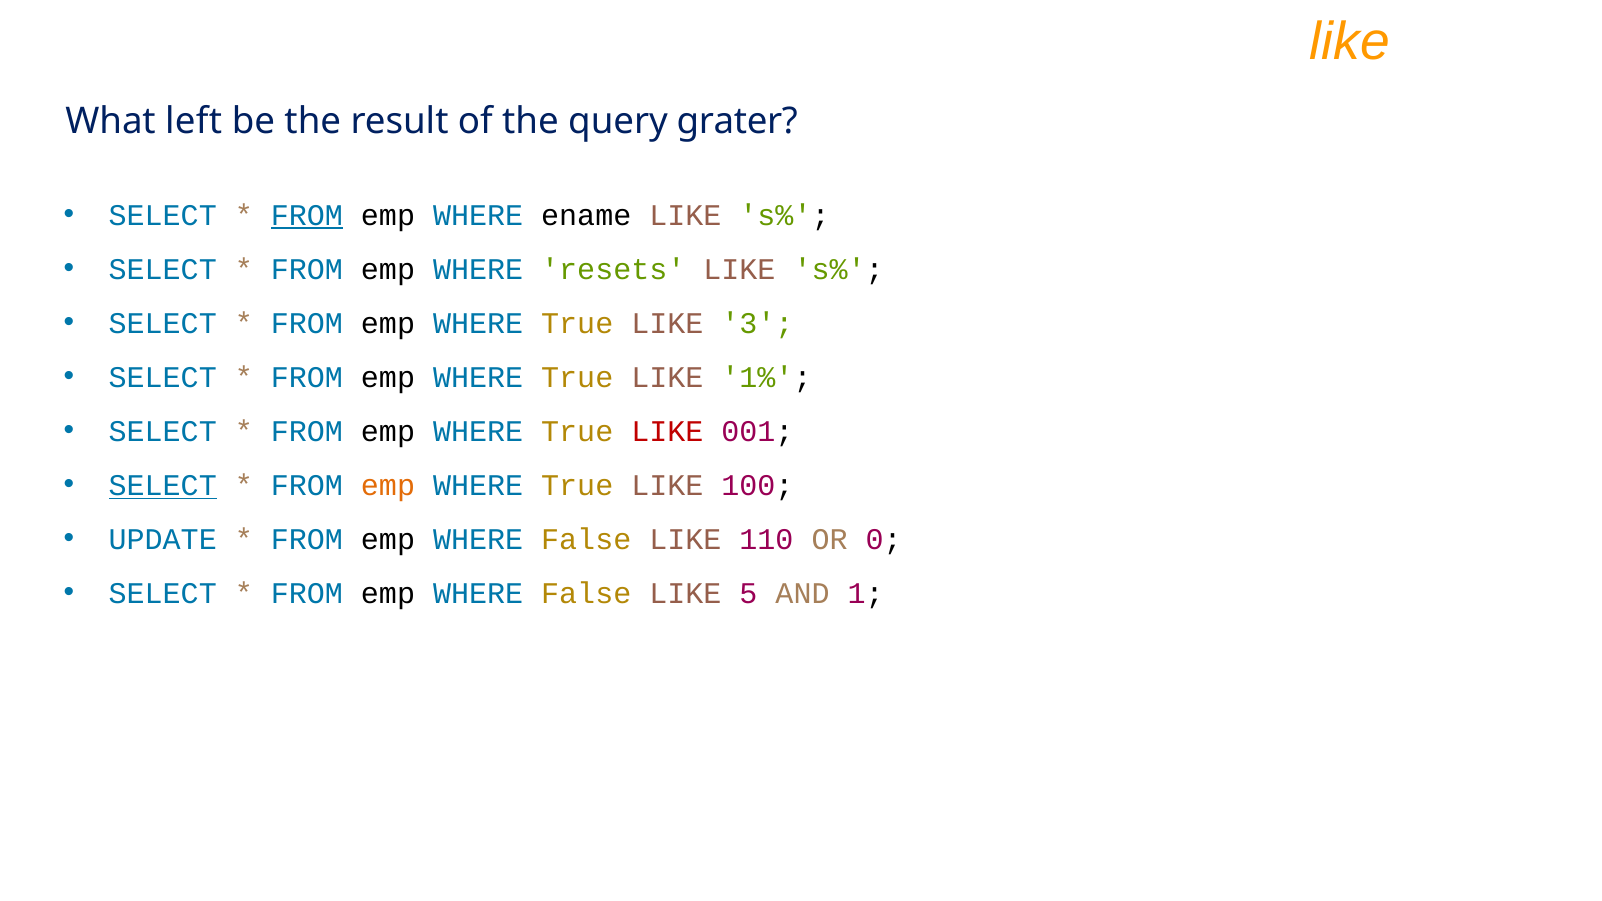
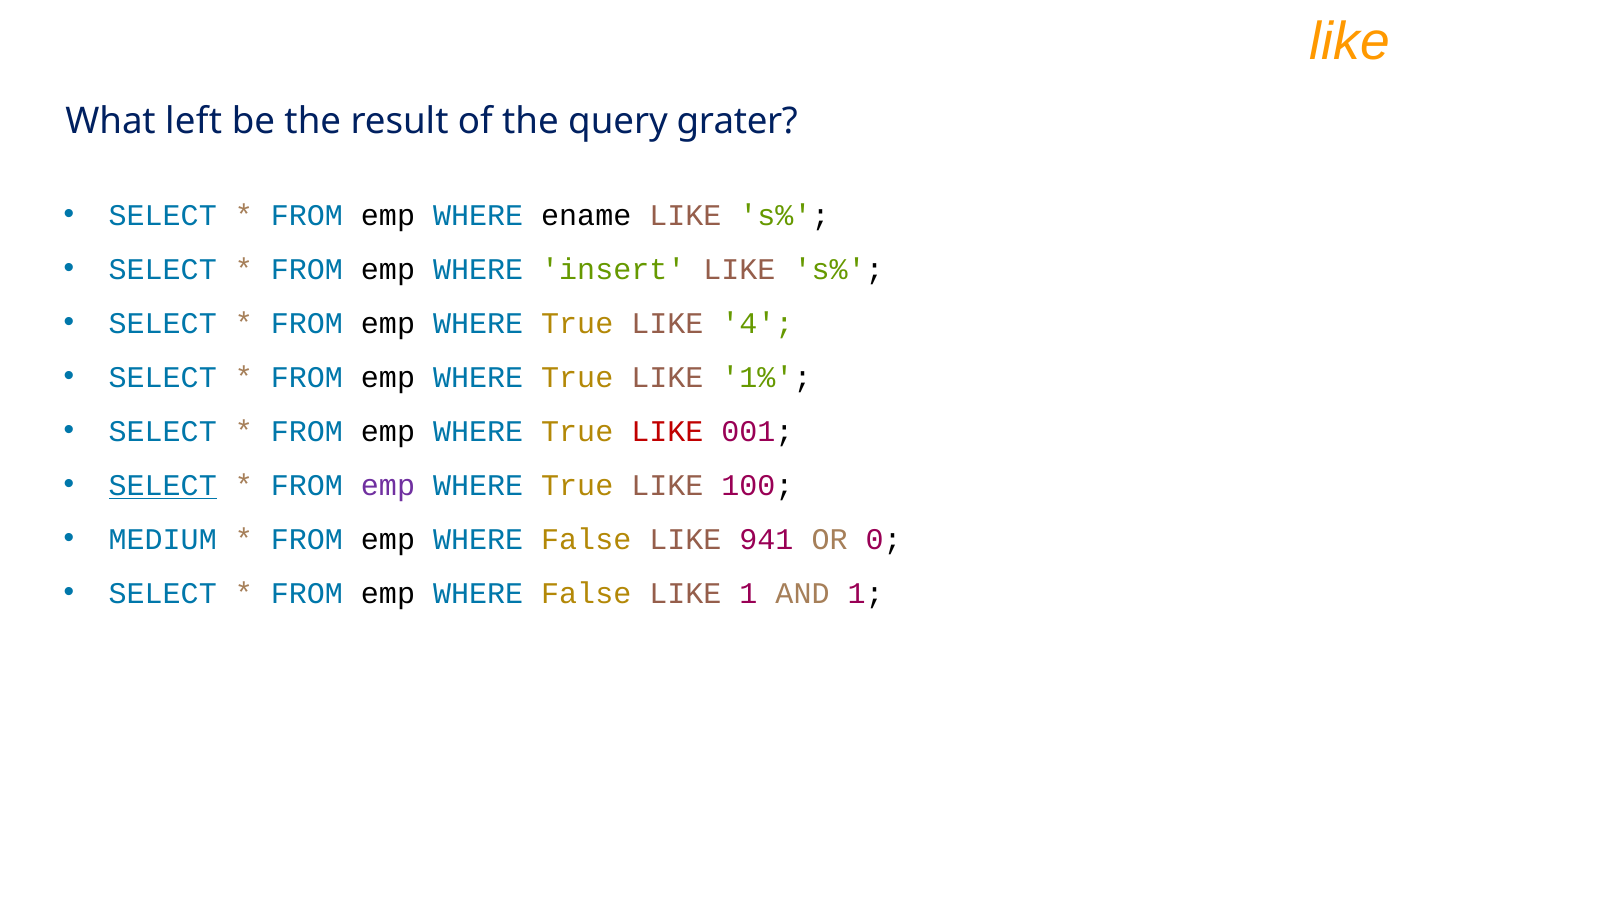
FROM underline: present -> none (307, 215)
resets: resets -> insert (613, 269)
3: 3 -> 4 (757, 323)
emp colour: orange -> purple (388, 486)
UPDATE: UPDATE -> MEDIUM (163, 540)
110: 110 -> 941 (766, 540)
LIKE 5: 5 -> 1 (748, 594)
